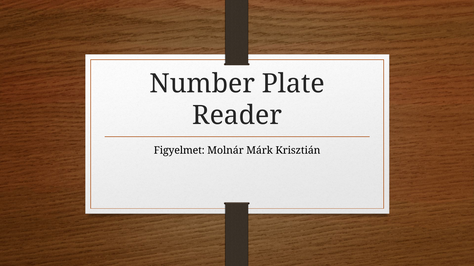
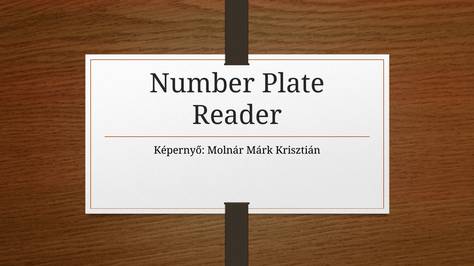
Figyelmet: Figyelmet -> Képernyő (179, 151)
